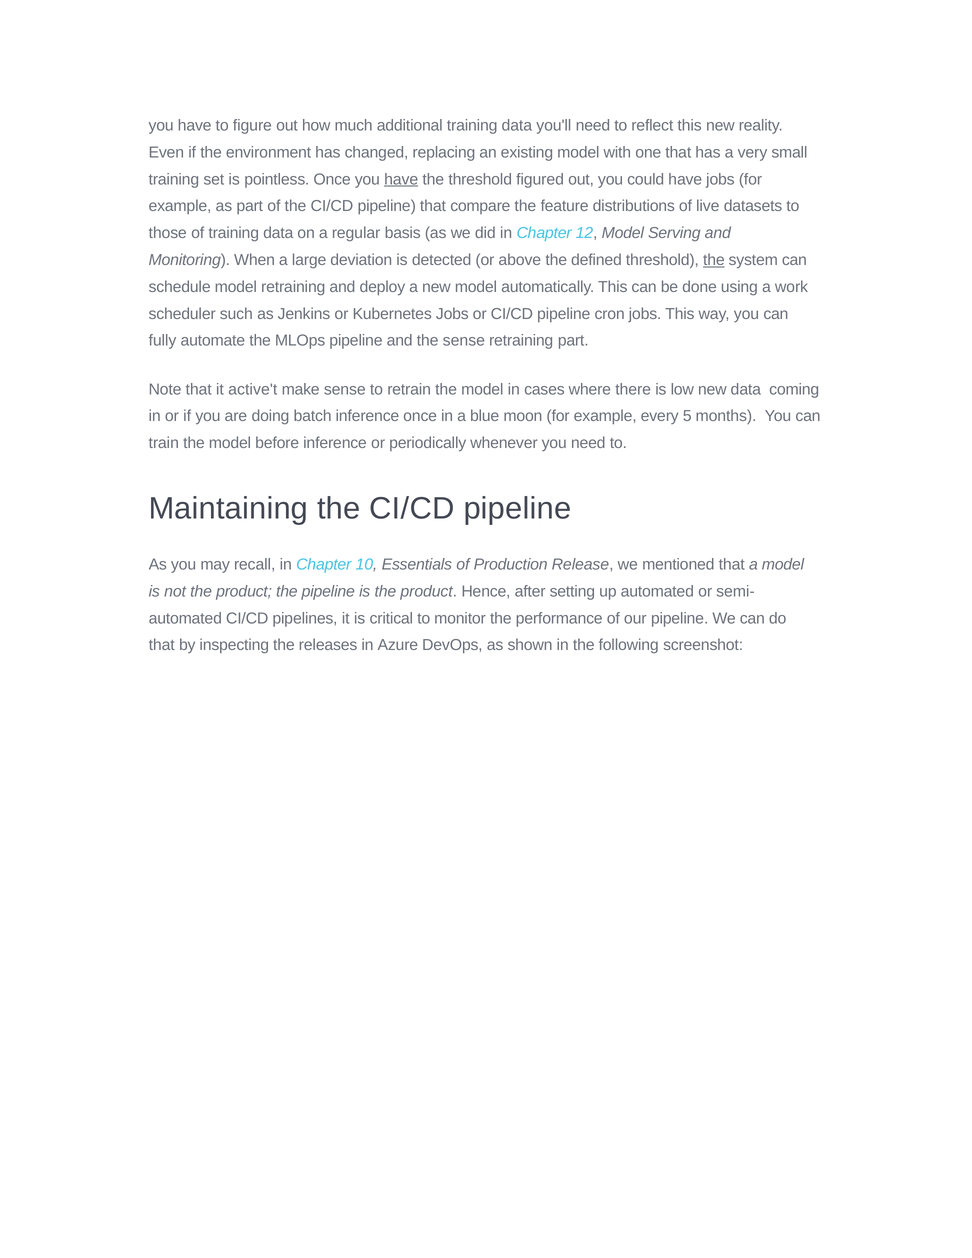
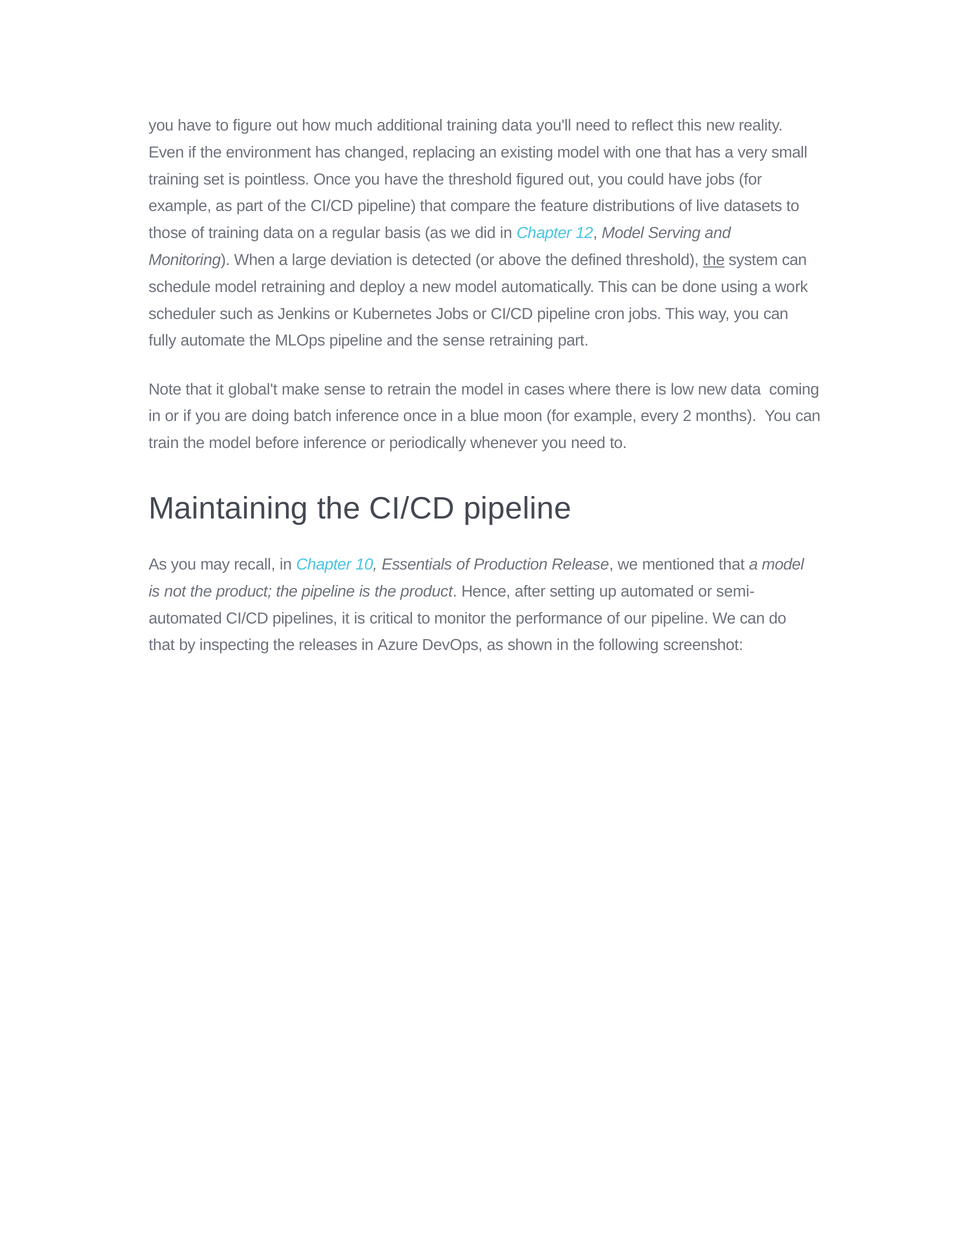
have underline: present -> none (401, 179)
active't: active't -> global't (253, 389)
5: 5 -> 2 (687, 416)
